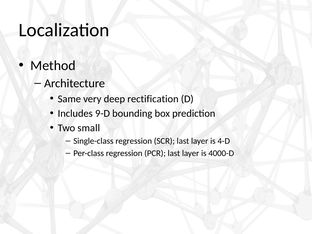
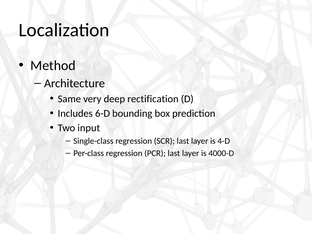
9-D: 9-D -> 6-D (102, 113)
small: small -> input (89, 128)
